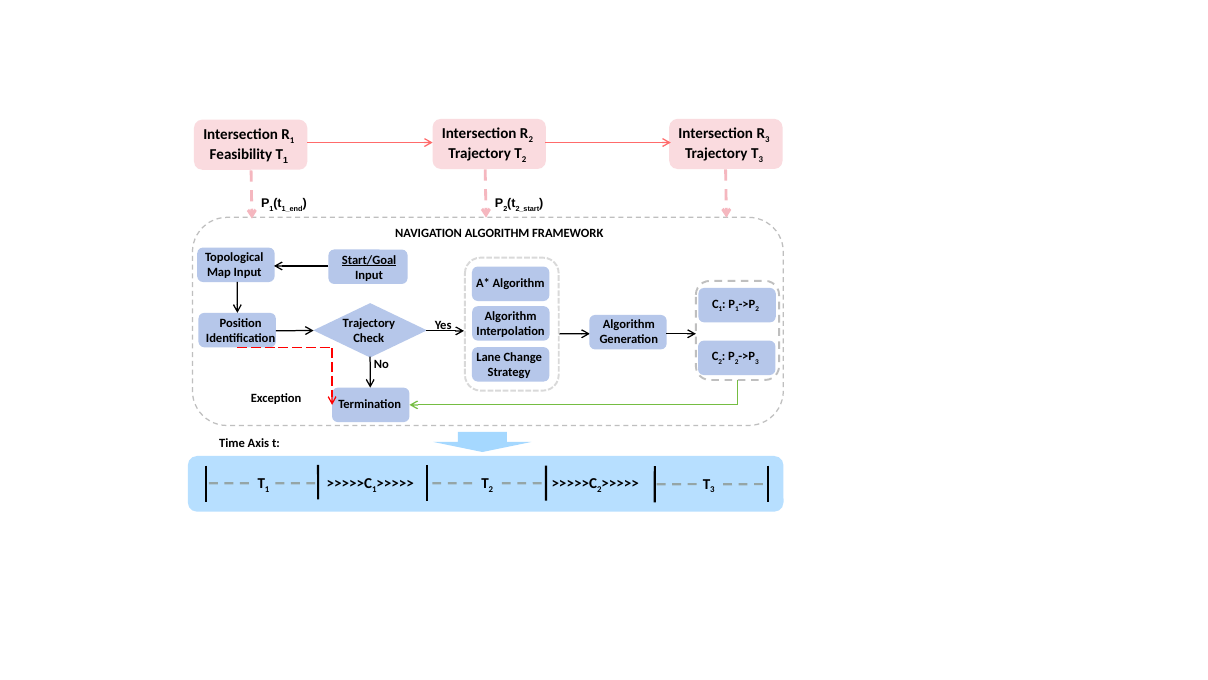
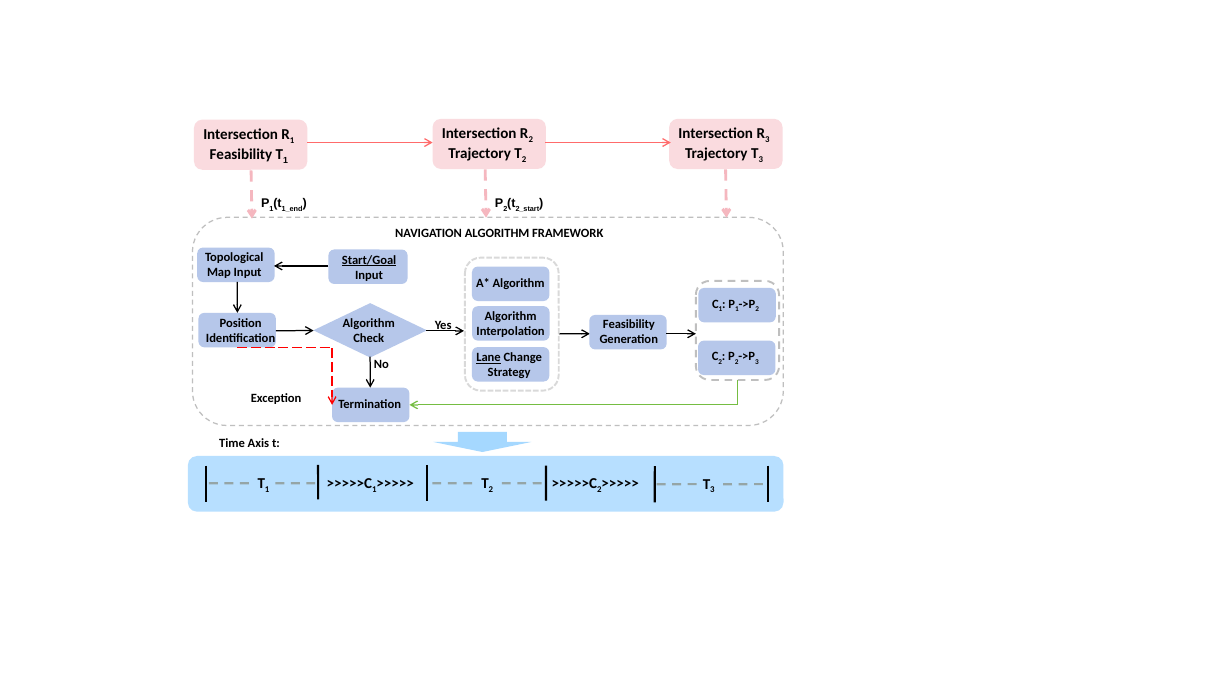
Trajectory: Trajectory -> Algorithm (369, 323)
Algorithm: Algorithm -> Feasibility (629, 324)
Lane underline: none -> present (489, 357)
